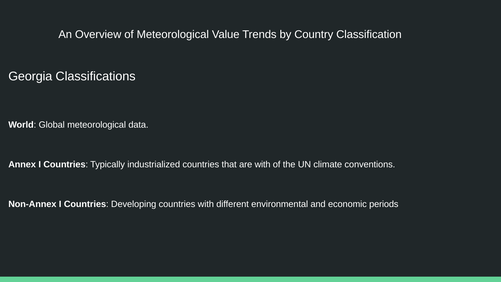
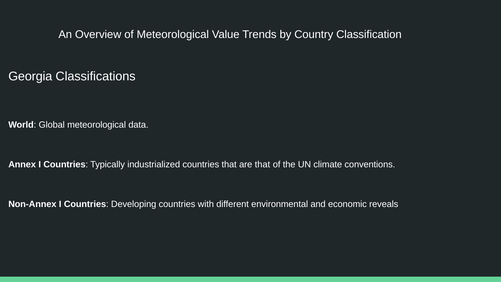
are with: with -> that (262, 164)
periods: periods -> reveals (384, 204)
